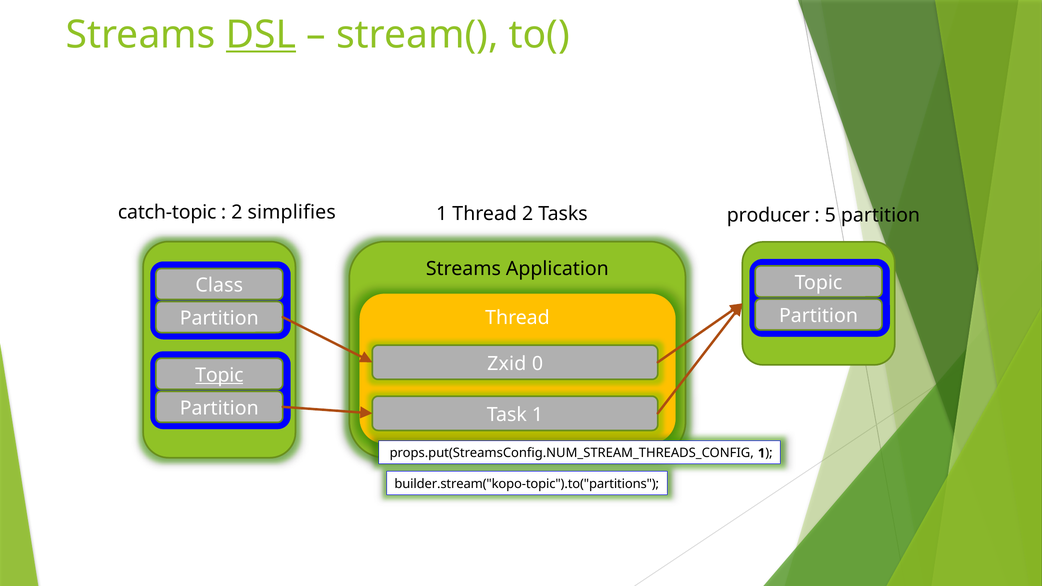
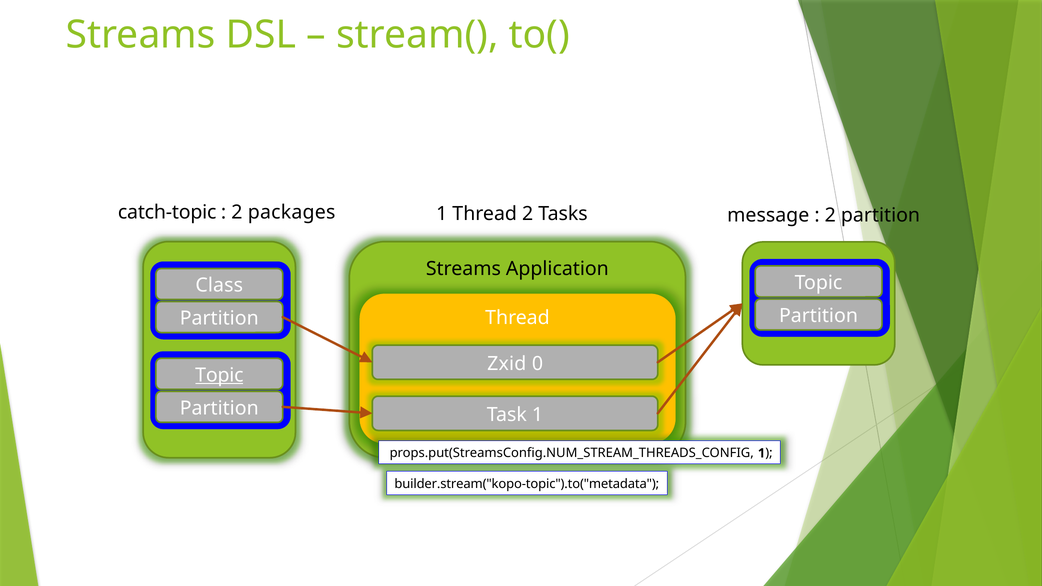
DSL underline: present -> none (261, 35)
simplifies: simplifies -> packages (292, 212)
producer: producer -> message (768, 215)
5: 5 -> 2 (830, 215)
builder.stream("kopo-topic").to("partitions: builder.stream("kopo-topic").to("partitions -> builder.stream("kopo-topic").to("metadata (527, 484)
